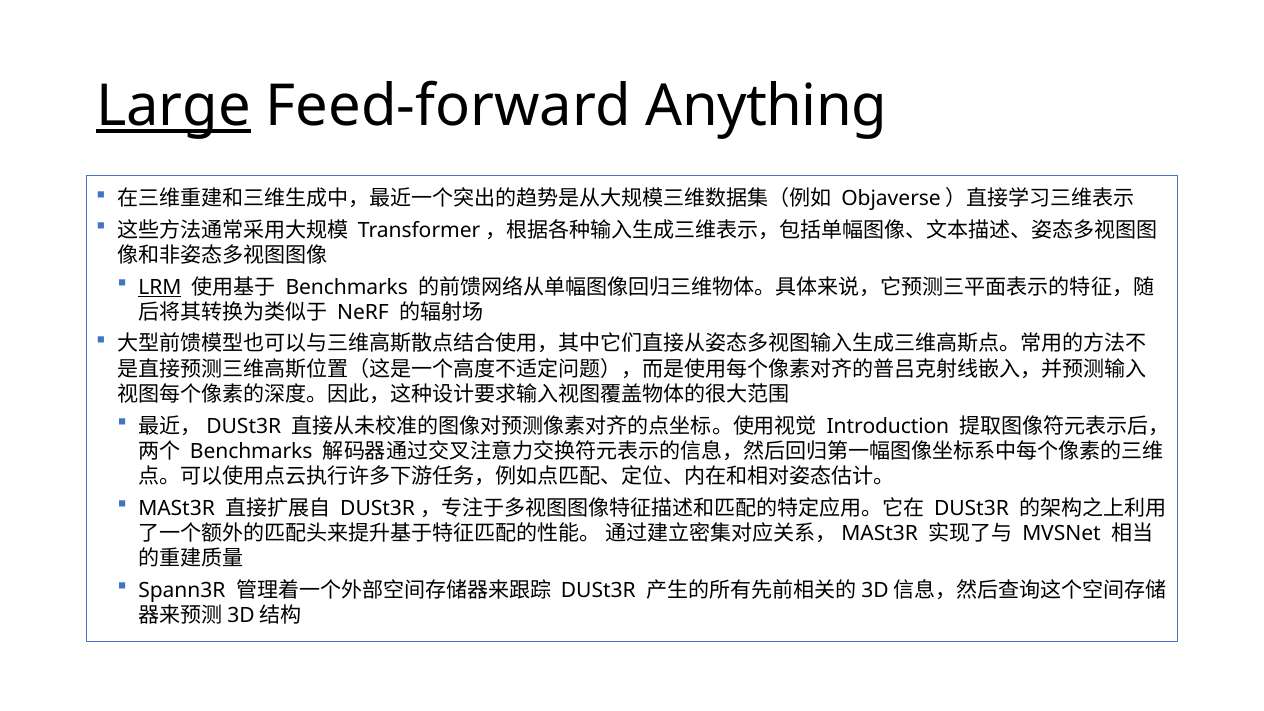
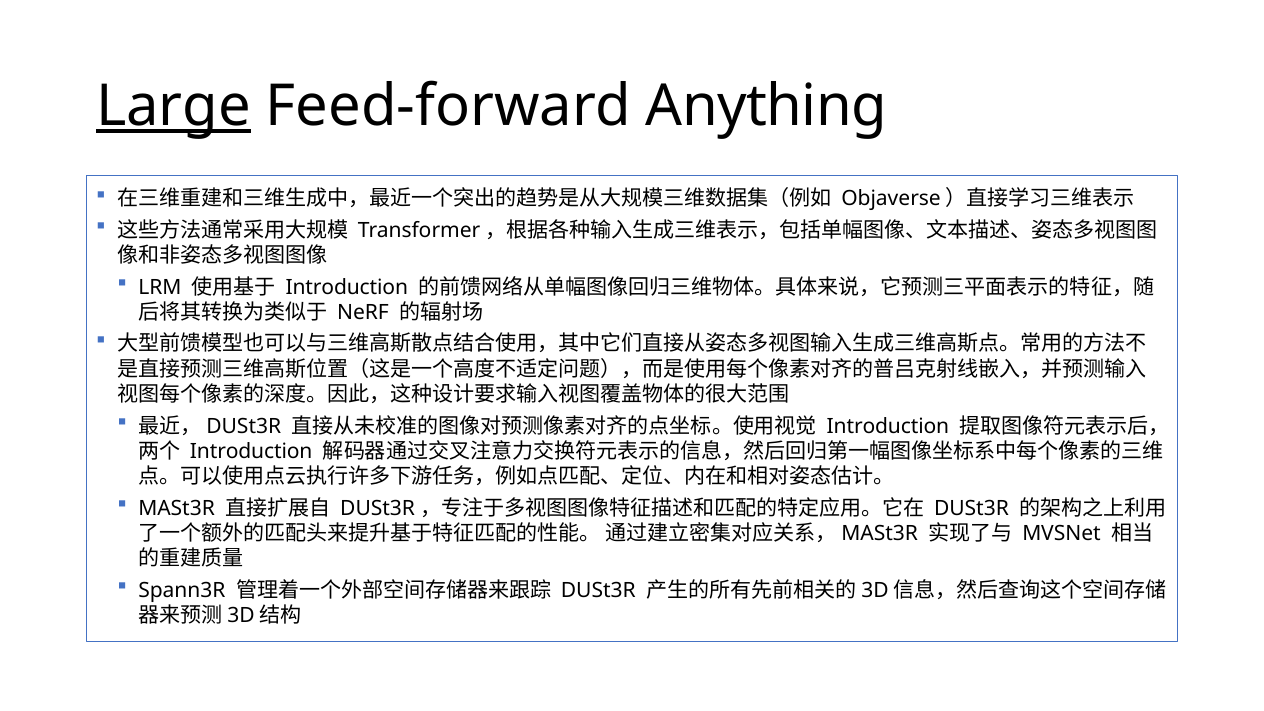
LRM underline: present -> none (160, 287)
Benchmarks: Benchmarks -> Introduction (347, 287)
Benchmarks: Benchmarks -> Introduction (251, 451)
